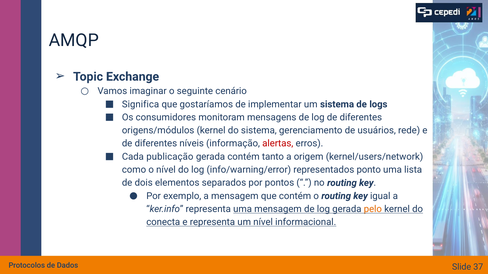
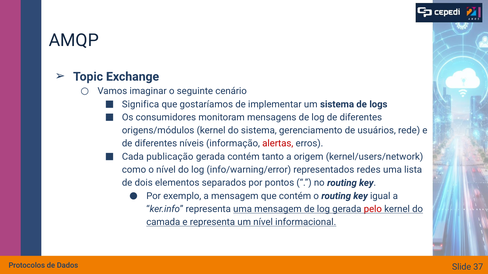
ponto: ponto -> redes (369, 170)
pelo colour: orange -> red (373, 209)
conecta: conecta -> camada (163, 223)
